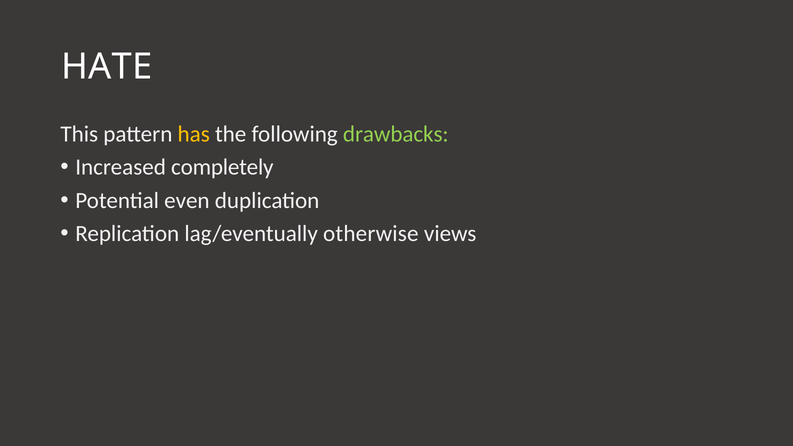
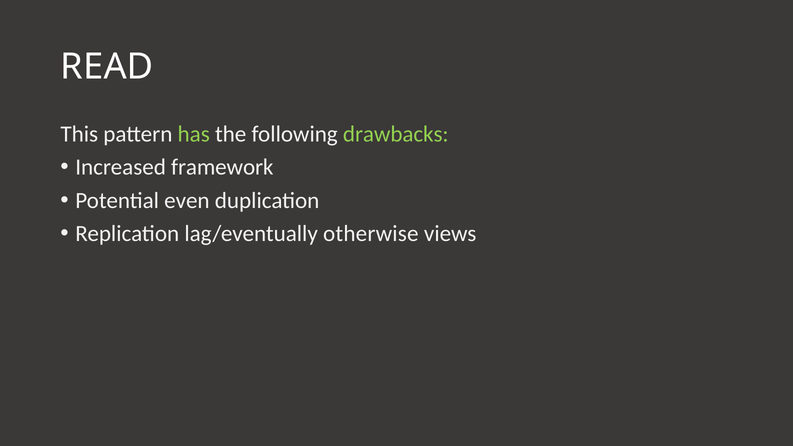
HATE: HATE -> READ (107, 67)
has colour: yellow -> light green (194, 134)
completely: completely -> framework (222, 167)
